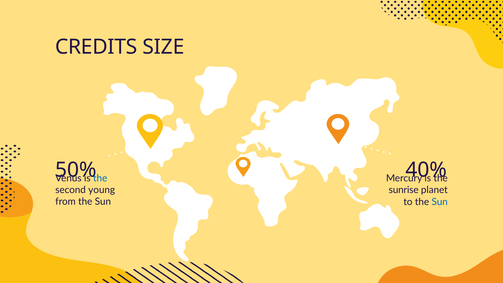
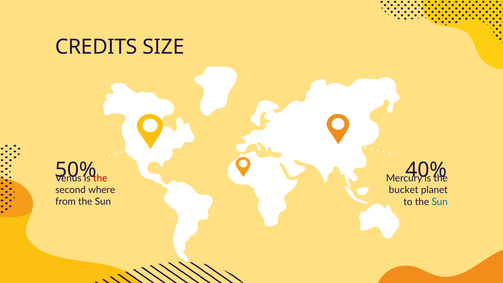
the colour: blue -> red (100, 178)
young: young -> where (102, 190)
sunrise: sunrise -> bucket (404, 190)
